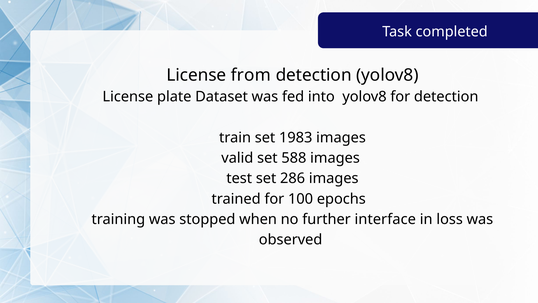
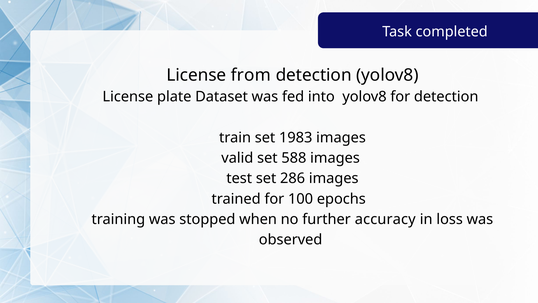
interface: interface -> accuracy (385, 219)
